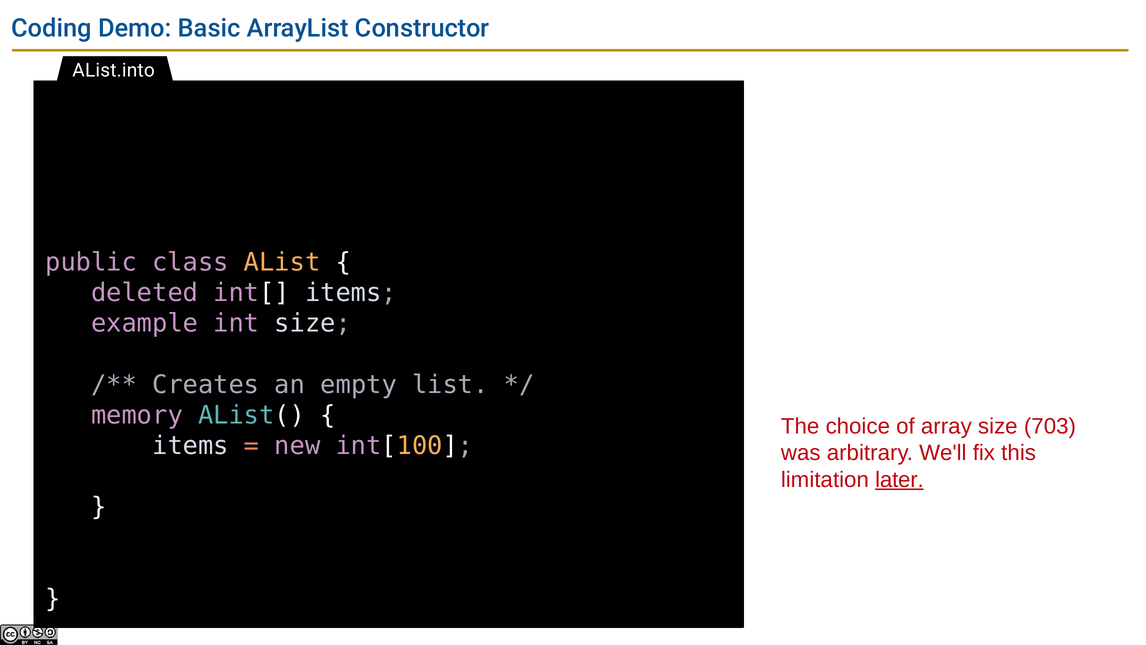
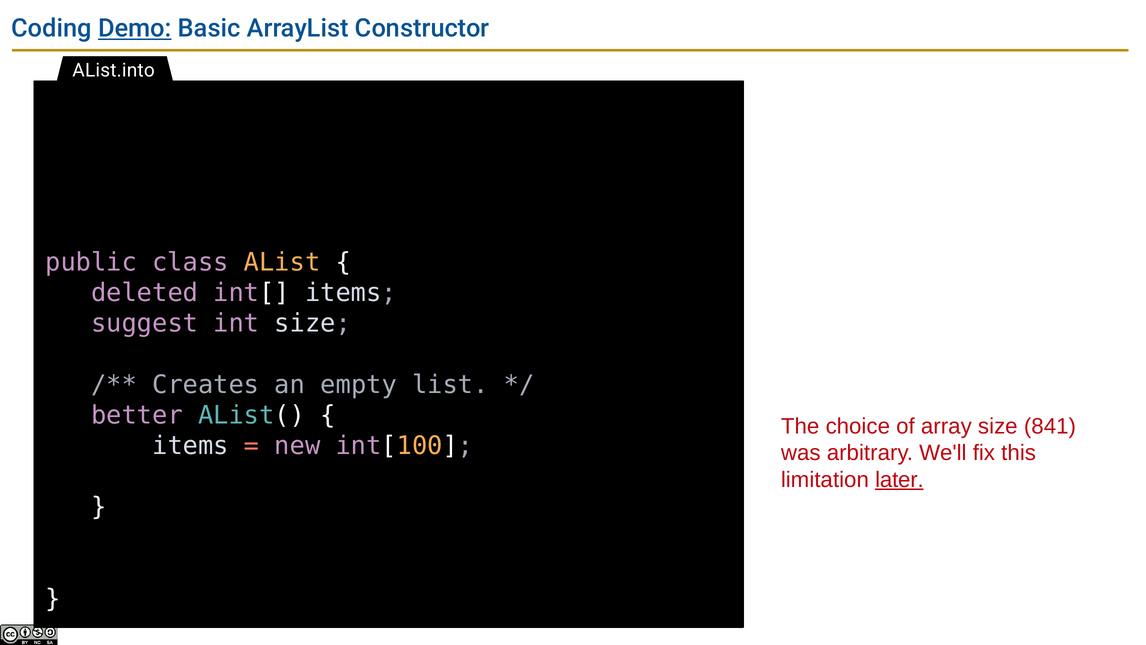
Demo underline: none -> present (135, 29)
example: example -> suggest (145, 323)
memory: memory -> better (137, 415)
703: 703 -> 841 (1050, 426)
